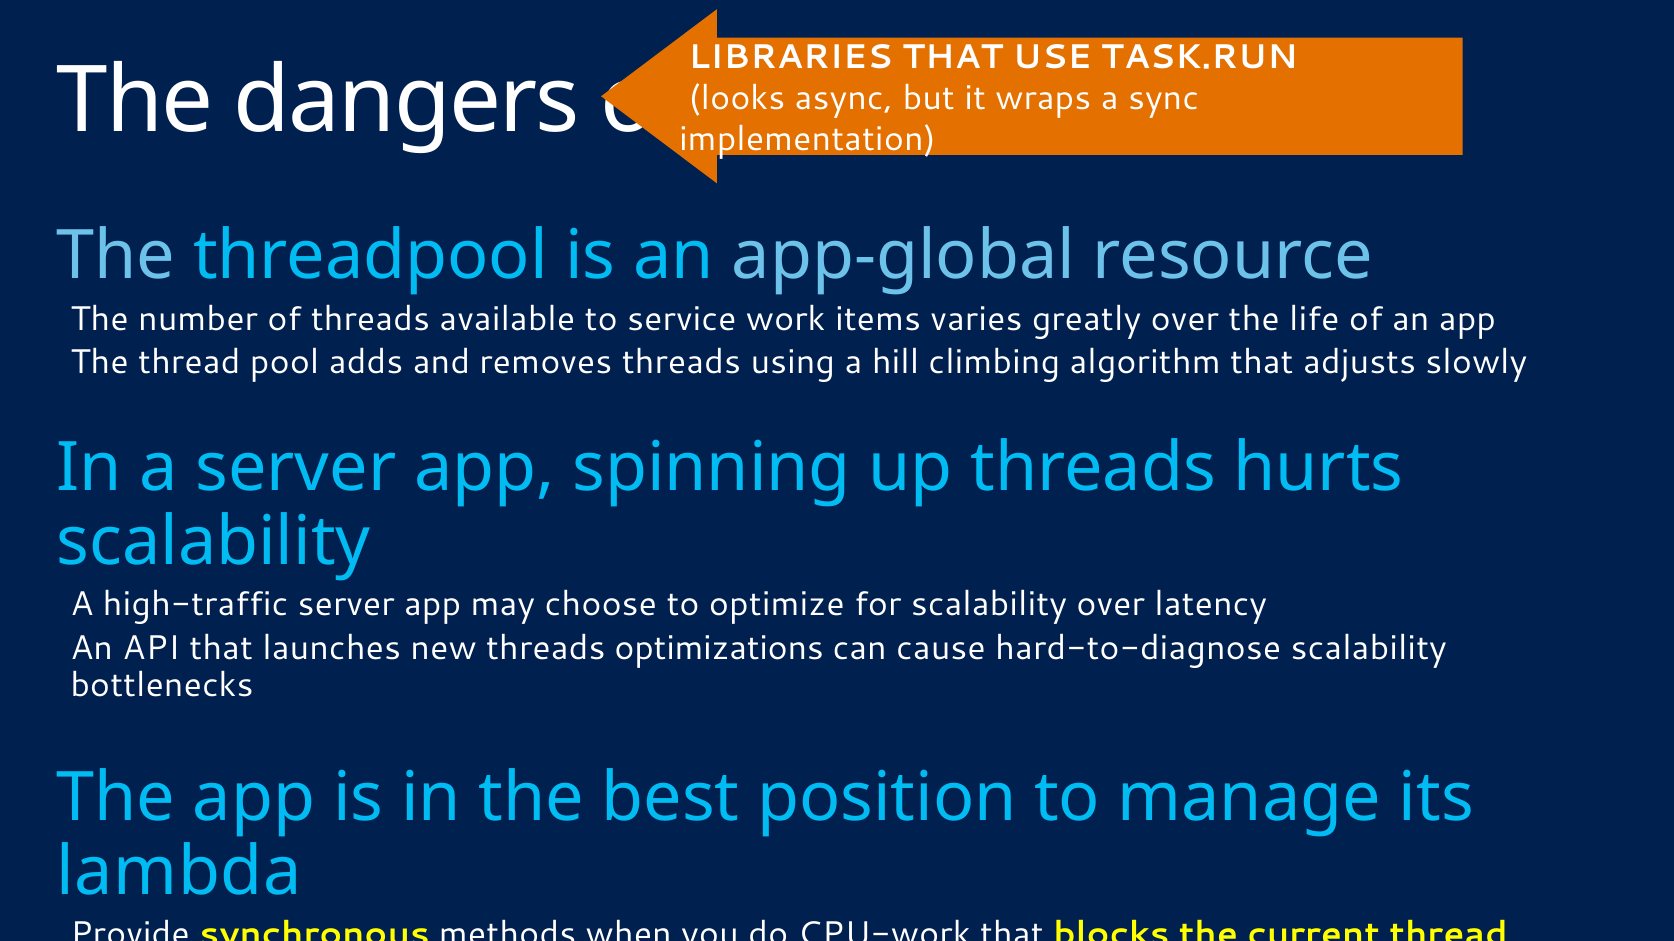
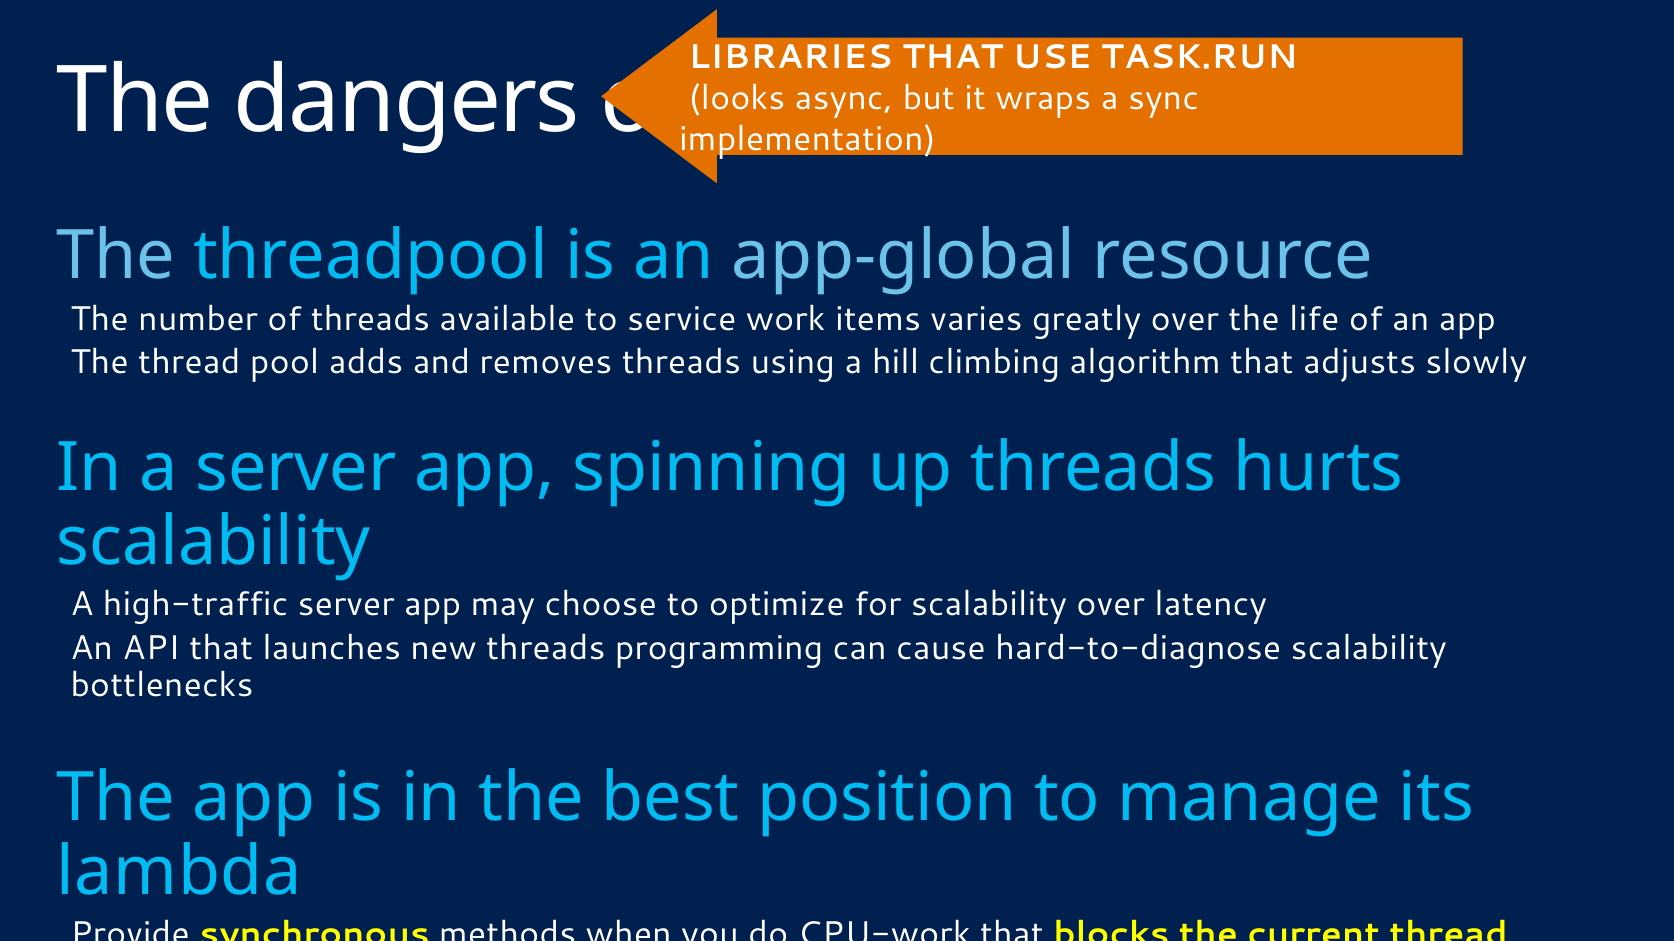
optimizations: optimizations -> programming (719, 649)
